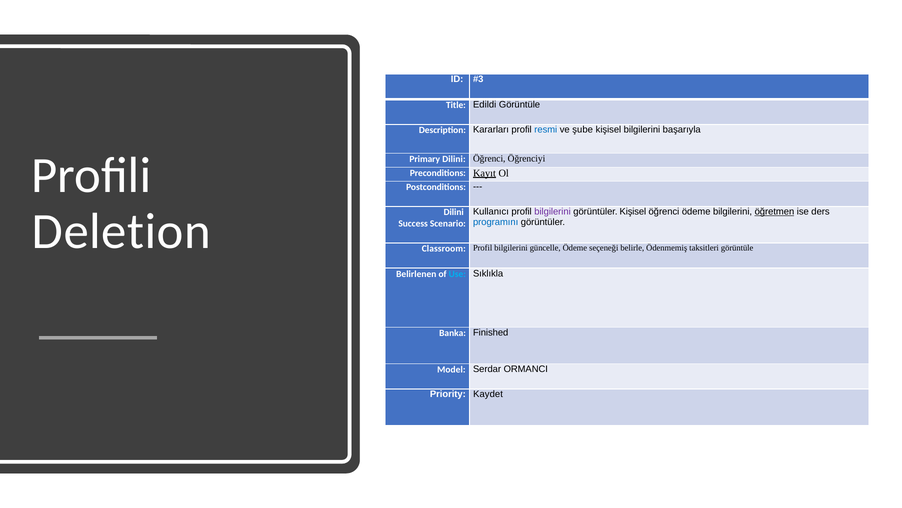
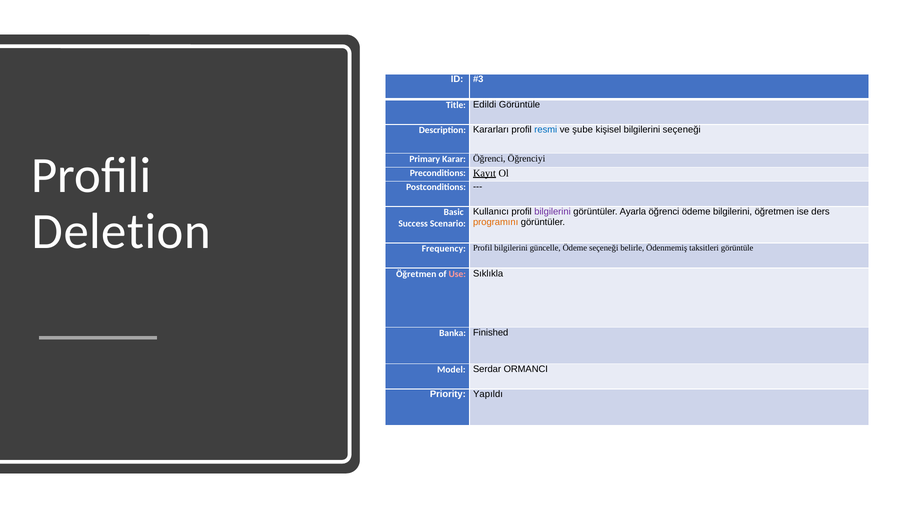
bilgilerini başarıyla: başarıyla -> seçeneği (682, 130)
Primary Dilini: Dilini -> Karar (454, 159)
görüntüler Kişisel: Kişisel -> Ayarla (633, 212)
öğretmen underline: present -> none (774, 212)
Dilini: Dilini -> Basic (454, 212)
programını colour: blue -> orange (496, 222)
Classroom: Classroom -> Frequency (444, 249)
Belirlenen: Belirlenen -> Öğretmen (416, 274)
Use colour: light blue -> pink (457, 274)
Kaydet: Kaydet -> Yapıldı (488, 394)
